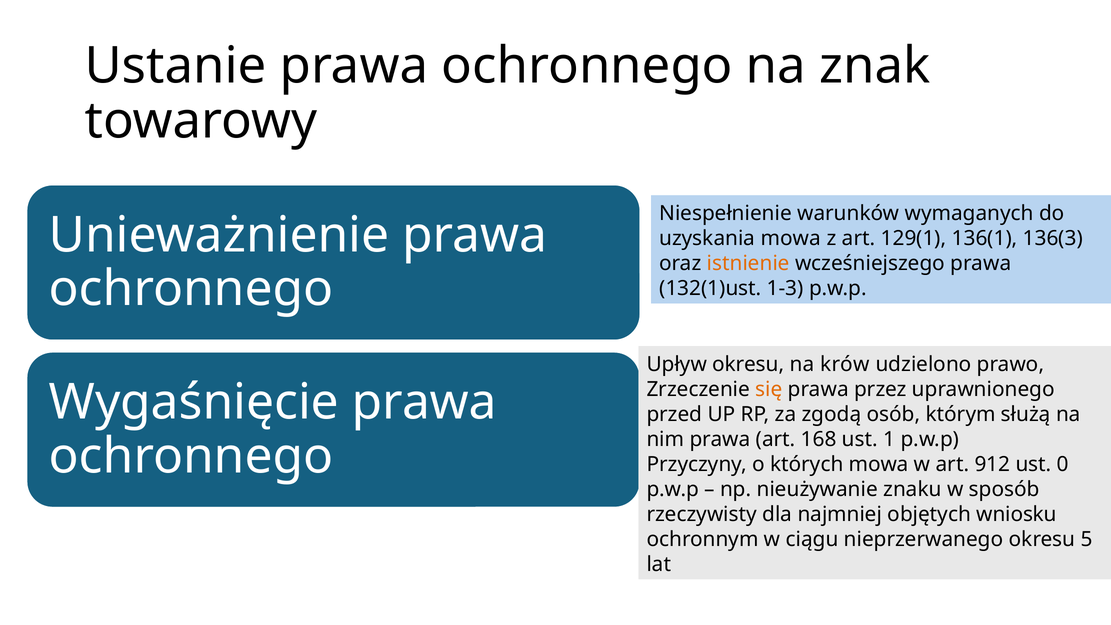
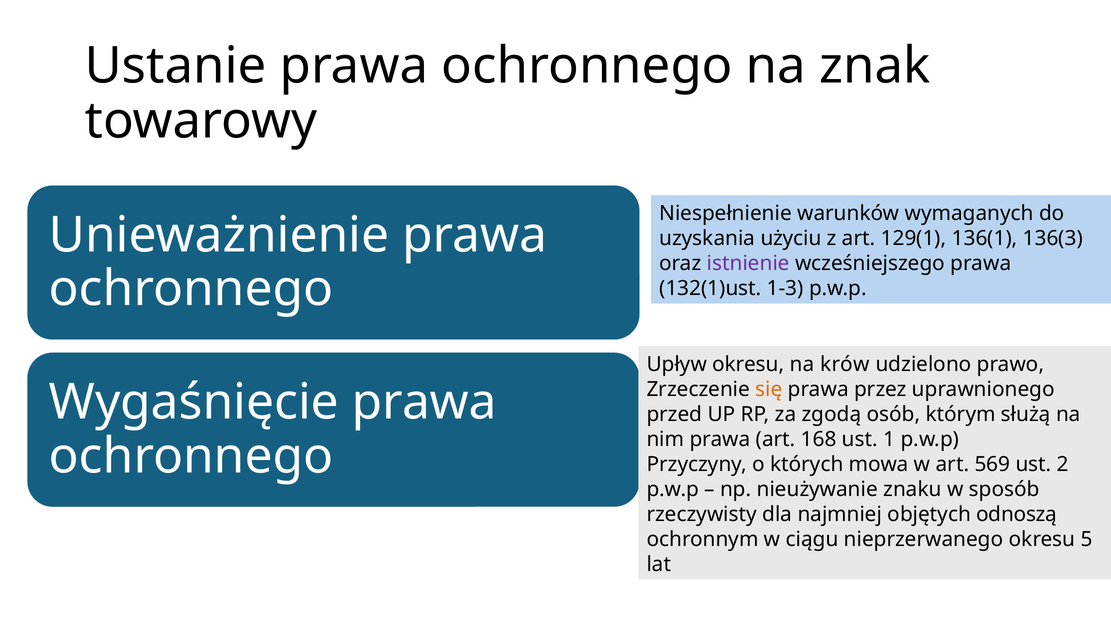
uzyskania mowa: mowa -> użyciu (791, 238)
istnienie colour: orange -> purple (748, 263)
912: 912 -> 569 (992, 464)
0: 0 -> 2 (1063, 464)
wniosku: wniosku -> odnoszą (1017, 514)
